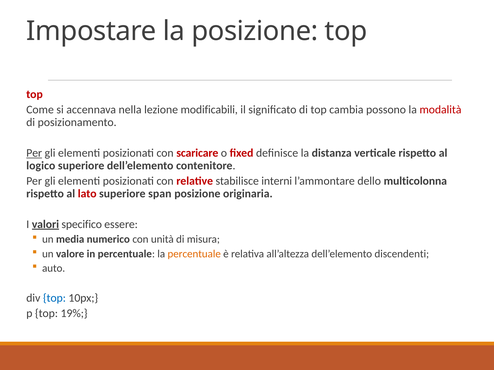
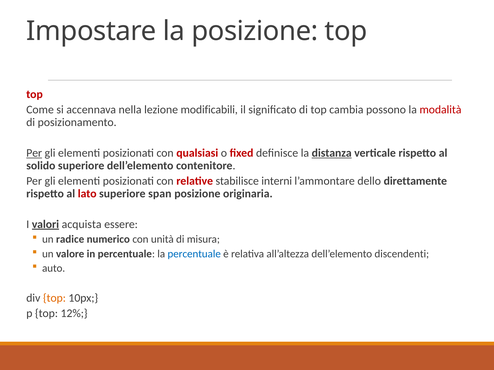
scaricare: scaricare -> qualsiasi (197, 153)
distanza underline: none -> present (332, 153)
logico: logico -> solido (41, 166)
multicolonna: multicolonna -> direttamente (415, 181)
specifico: specifico -> acquista (82, 225)
media: media -> radice (70, 240)
percentuale colour: orange -> blue (194, 254)
top colour: blue -> orange (54, 298)
19%: 19% -> 12% (74, 314)
